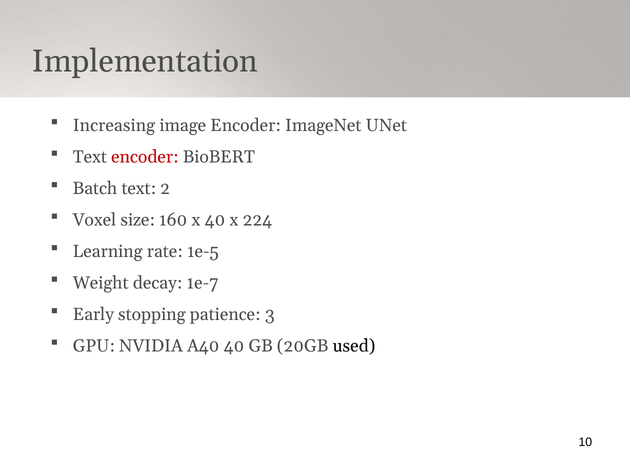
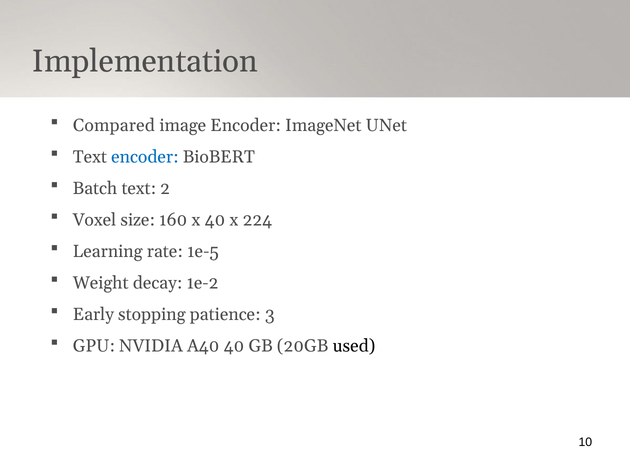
Increasing: Increasing -> Compared (114, 125)
encoder colour: red -> blue (145, 157)
1e-7: 1e-7 -> 1e-2 (202, 283)
